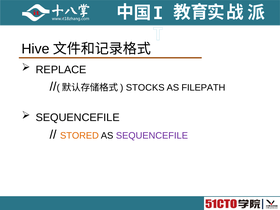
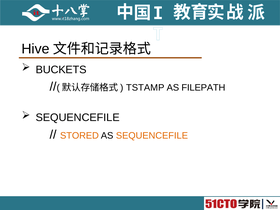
REPLACE: REPLACE -> BUCKETS (61, 70)
STOCKS: STOCKS -> TSTAMP (145, 88)
SEQUENCEFILE colour: purple -> orange (152, 136)
